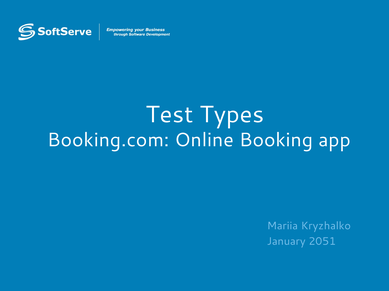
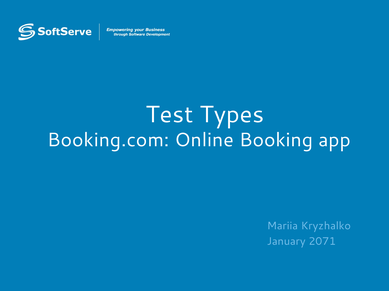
2051: 2051 -> 2071 (322, 242)
